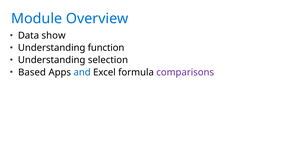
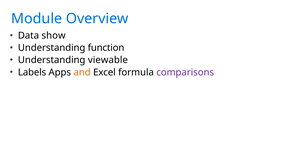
selection: selection -> viewable (108, 60)
Based: Based -> Labels (32, 72)
and colour: blue -> orange (82, 72)
